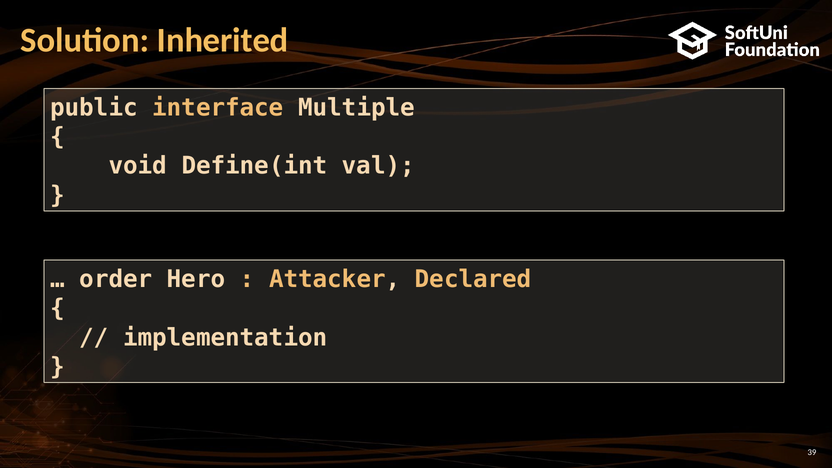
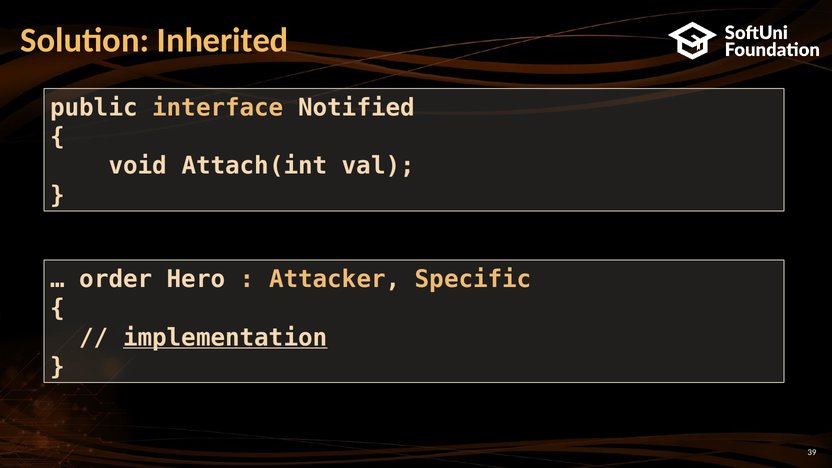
Multiple: Multiple -> Notified (357, 108)
Define(int: Define(int -> Attach(int (254, 166)
Declared: Declared -> Specific (473, 279)
implementation underline: none -> present (225, 338)
